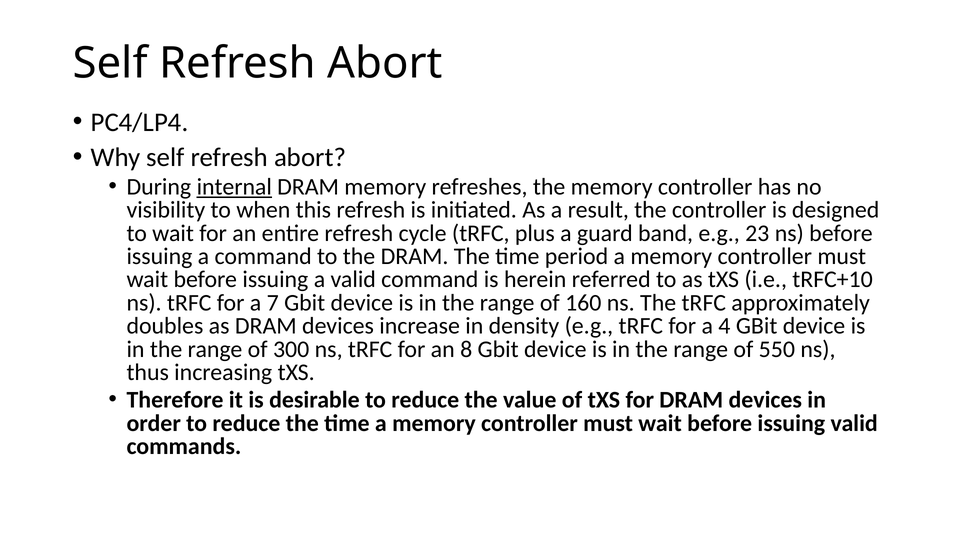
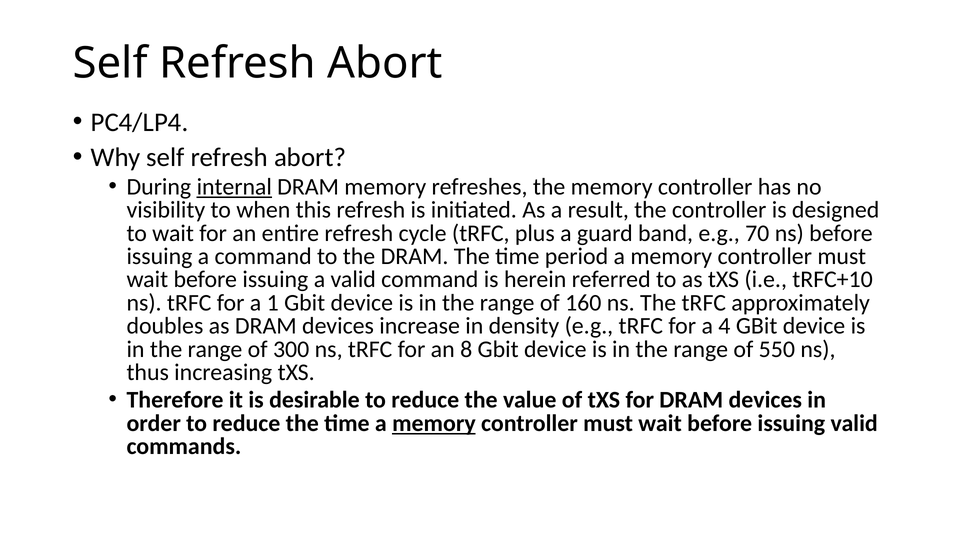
23: 23 -> 70 (757, 233)
7: 7 -> 1 (273, 303)
memory underline: none -> present (434, 423)
